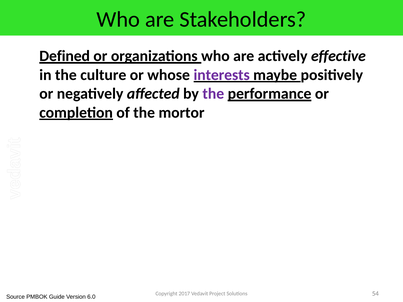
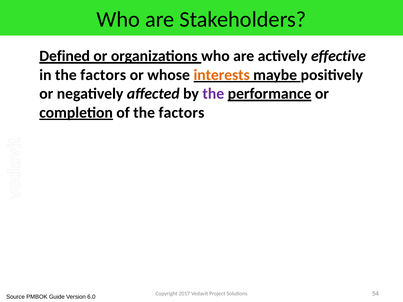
in the culture: culture -> factors (103, 75)
interests colour: purple -> orange (222, 75)
of the mortor: mortor -> factors (181, 113)
